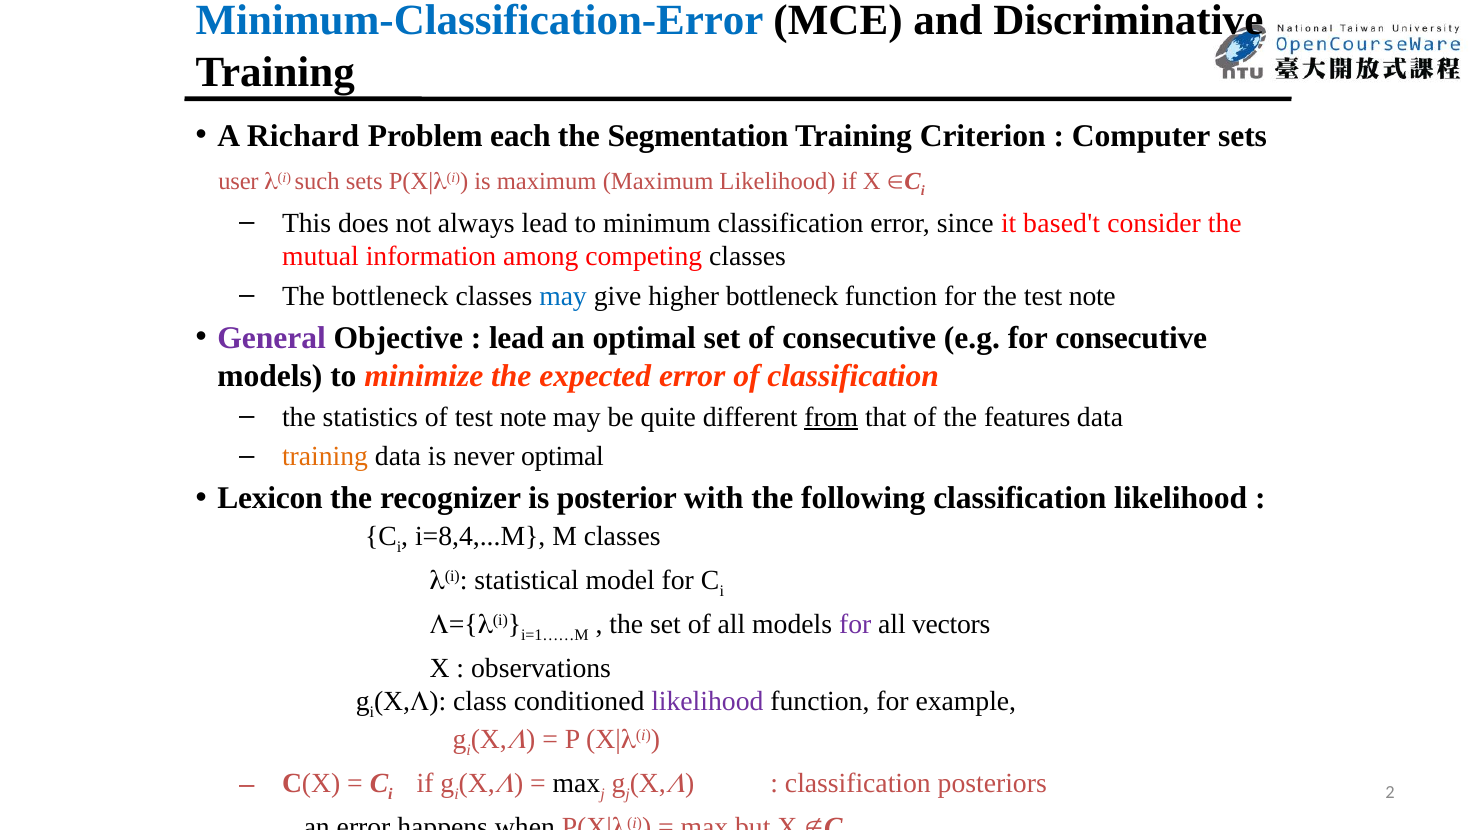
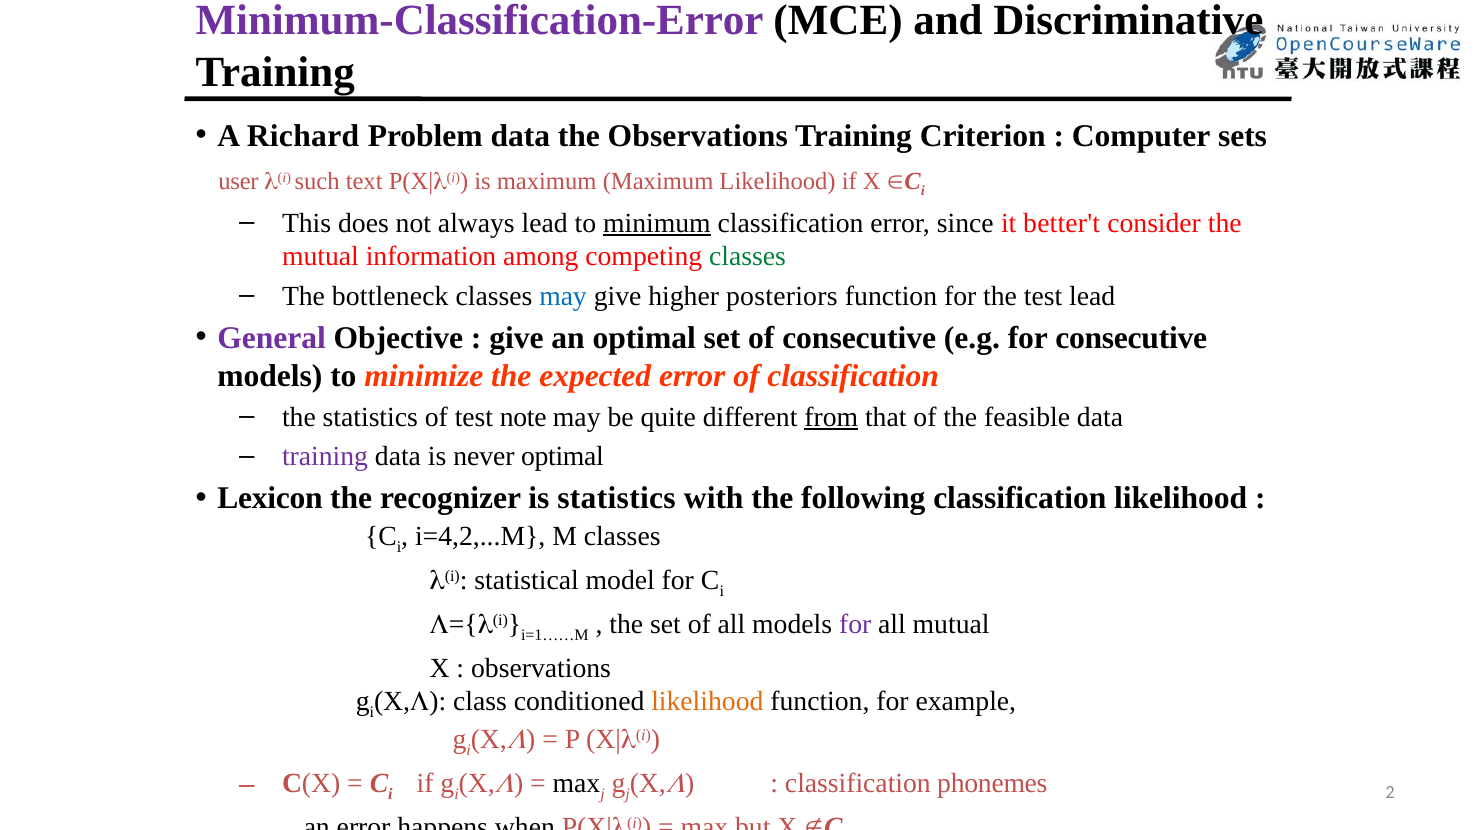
Minimum-Classification-Error colour: blue -> purple (480, 21)
Problem each: each -> data (520, 136)
the Segmentation: Segmentation -> Observations (698, 136)
such sets: sets -> text (364, 182)
minimum underline: none -> present (657, 223)
based't: based't -> better't (1062, 223)
classes colour: black -> green (747, 257)
higher bottleneck: bottleneck -> posteriors (782, 296)
the test note: note -> lead (1092, 296)
lead: lead -> give (516, 338)
features: features -> feasible (1027, 417)
training colour: orange -> purple (325, 457)
is posterior: posterior -> statistics (617, 499)
i=8,4,...M: i=8,4,...M -> i=4,2,...M (480, 537)
all vectors: vectors -> mutual (951, 625)
likelihood colour: purple -> orange (707, 702)
posteriors: posteriors -> phonemes (992, 784)
